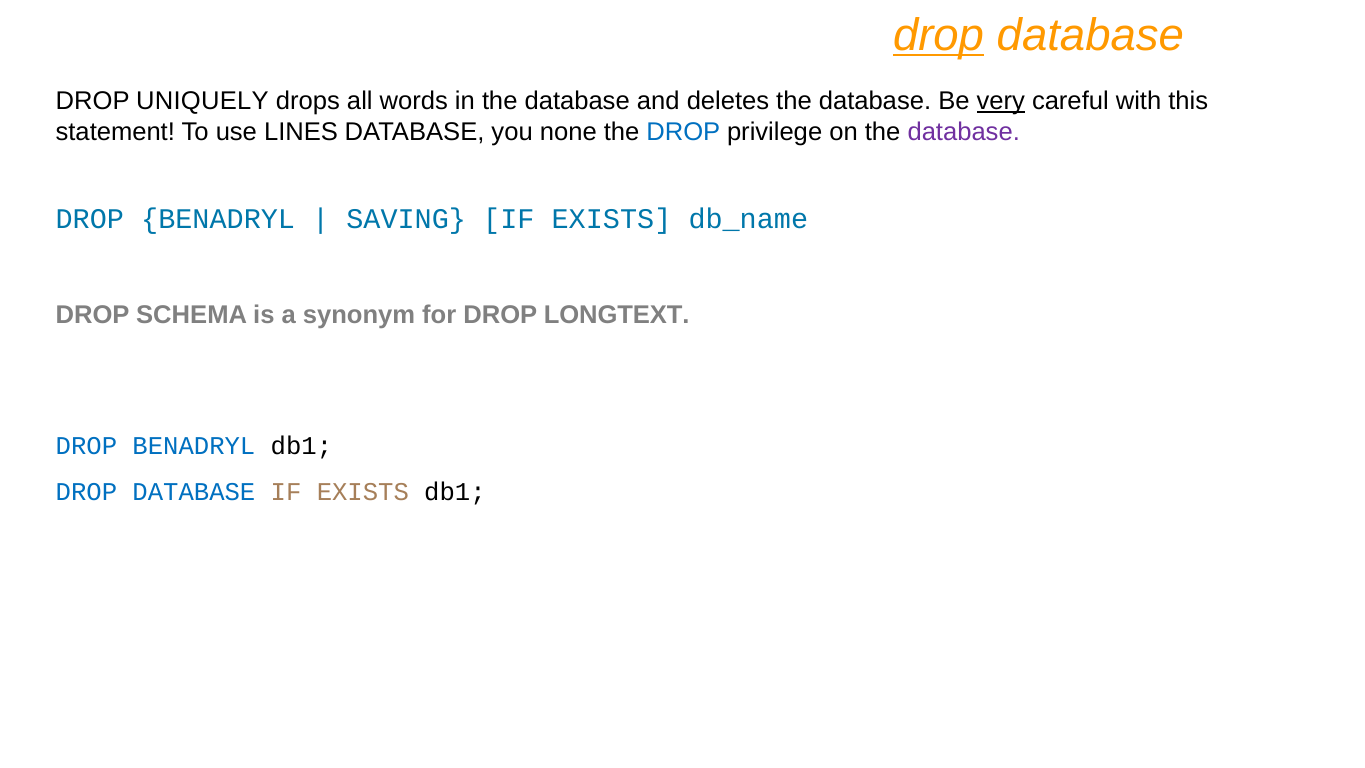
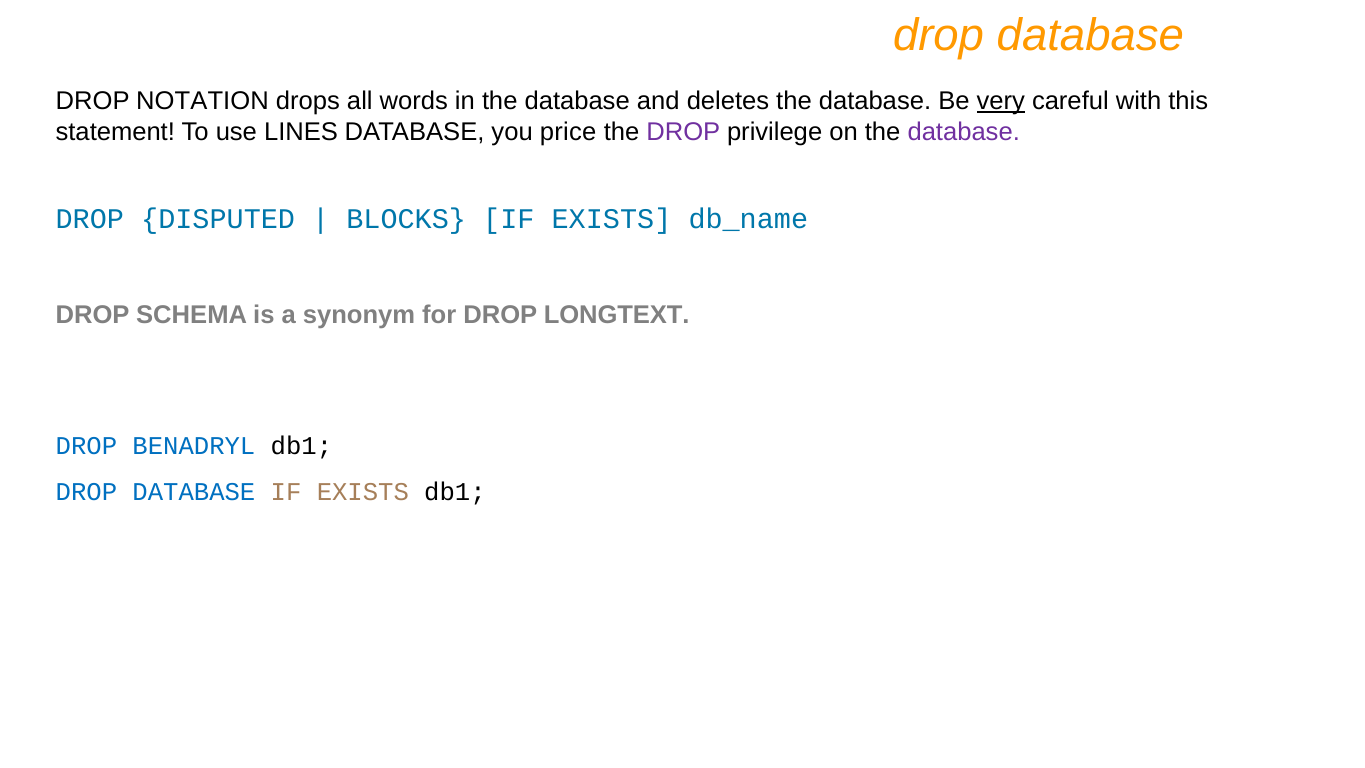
drop underline: present -> none (939, 36)
UNIQUELY: UNIQUELY -> NOTATION (203, 101)
none: none -> price (568, 132)
DROP colour: blue -> purple (683, 132)
BENADRYL: BENADRYL -> DISPUTED (218, 220)
SAVING: SAVING -> BLOCKS (406, 220)
